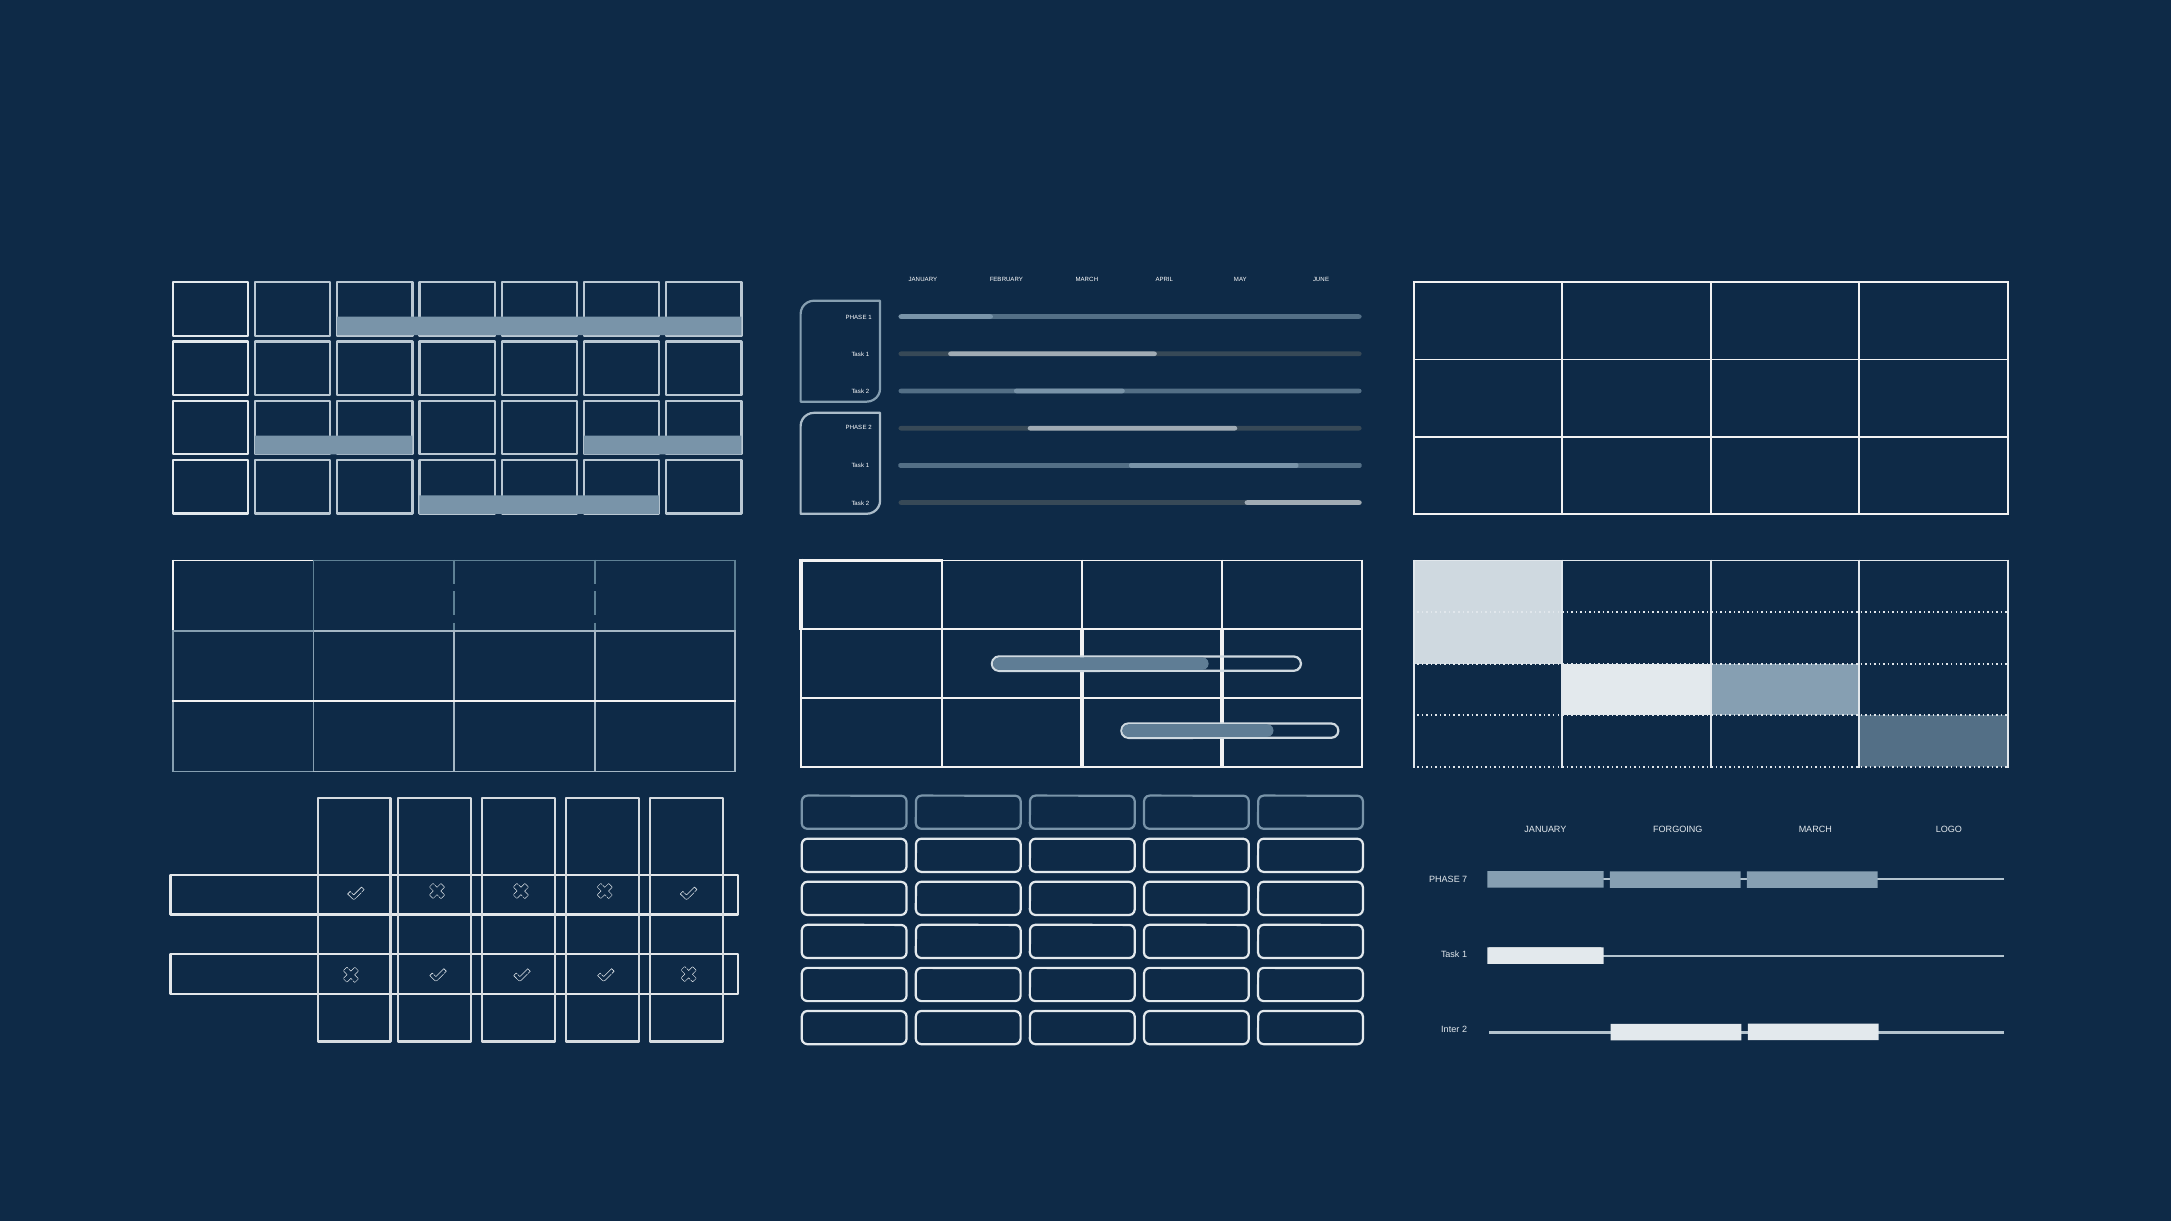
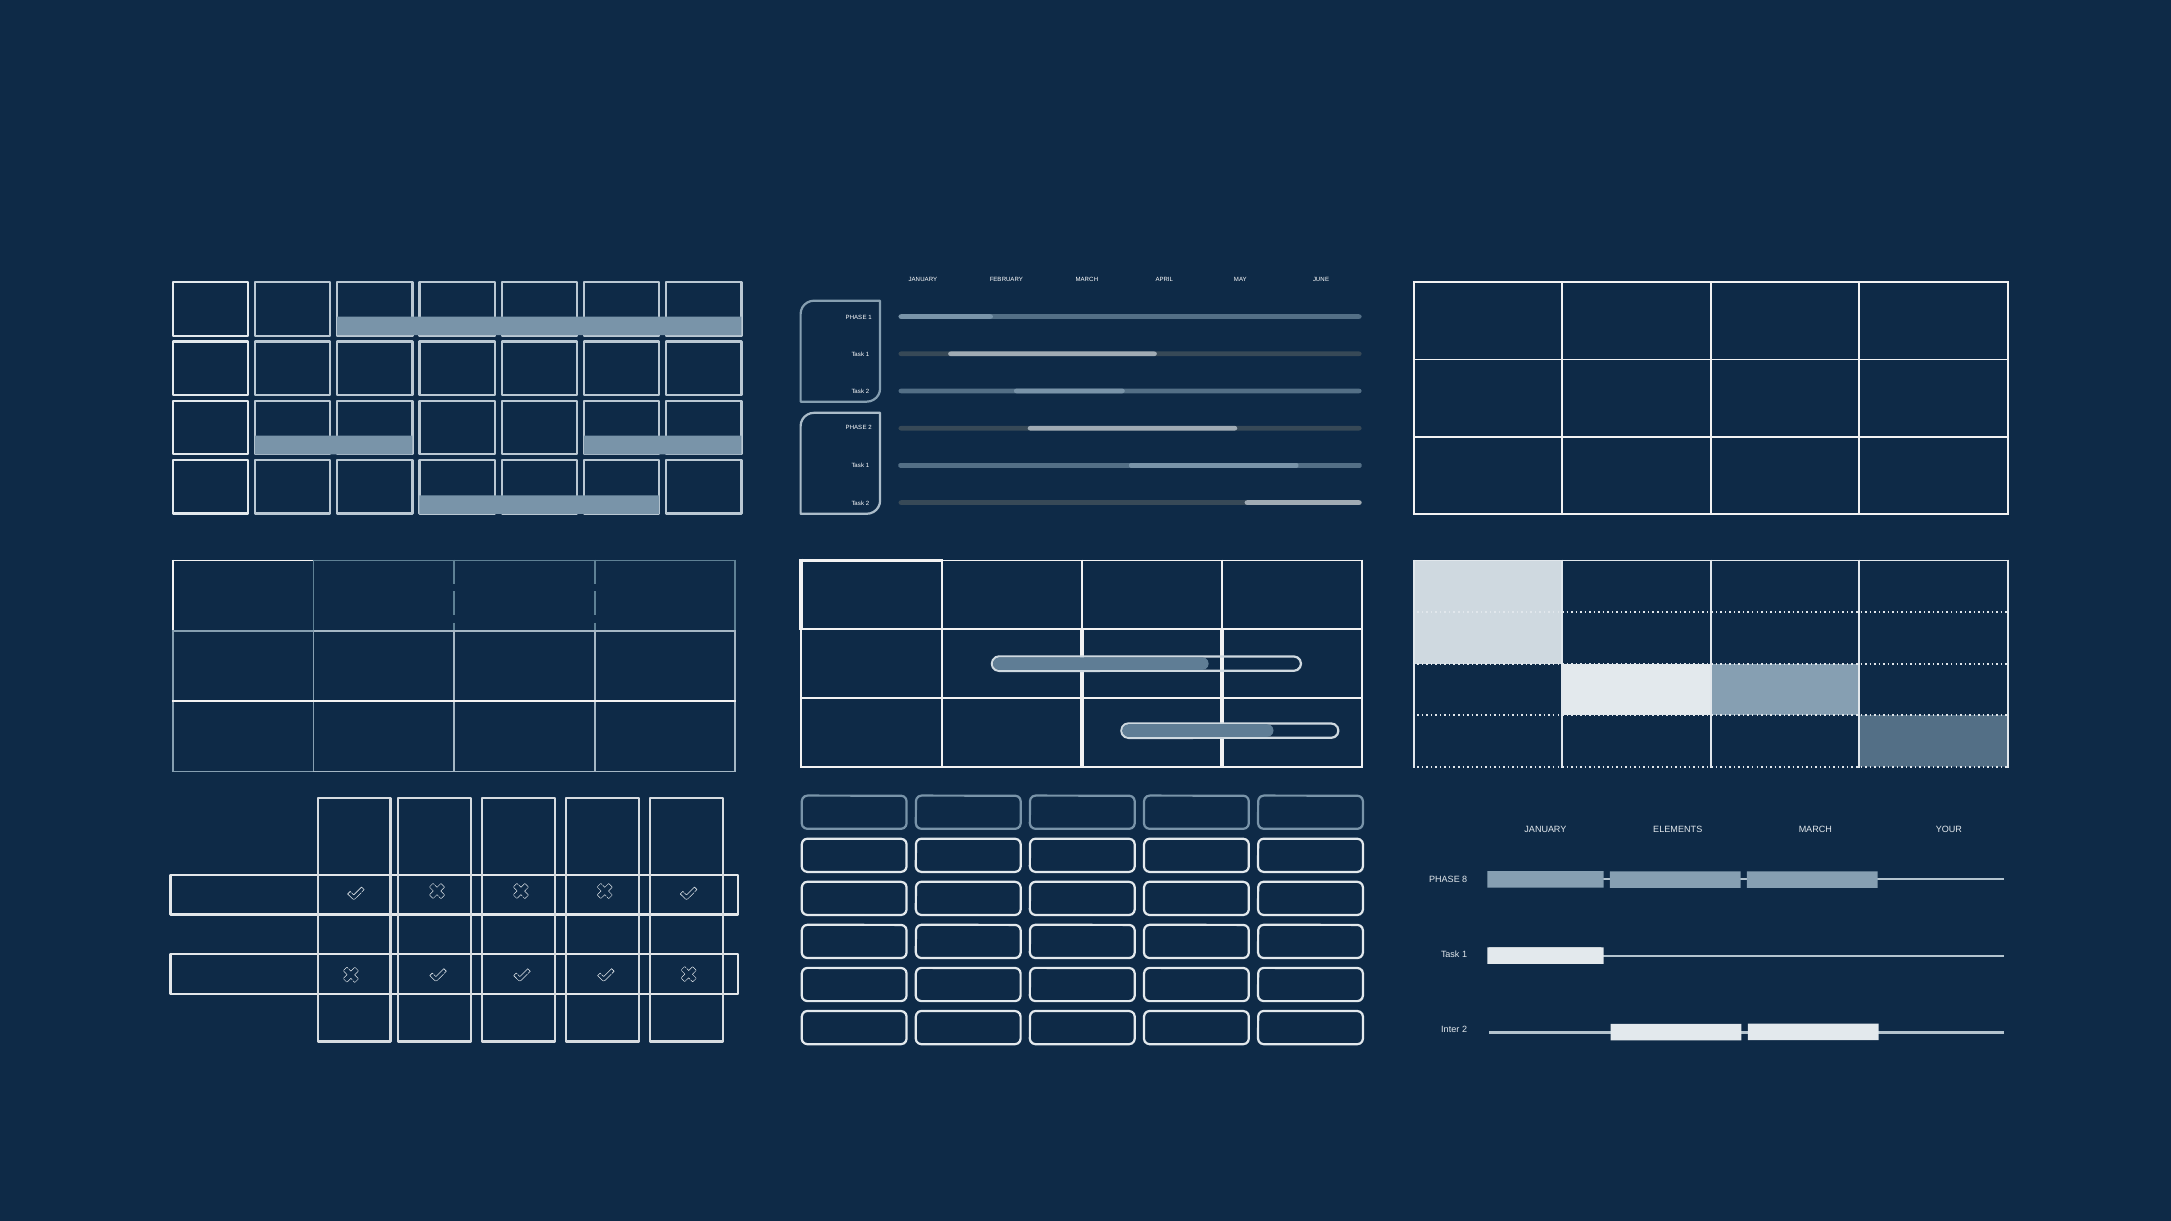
FORGOING: FORGOING -> ELEMENTS (1678, 830)
LOGO: LOGO -> YOUR (1949, 830)
7: 7 -> 8 (1465, 880)
